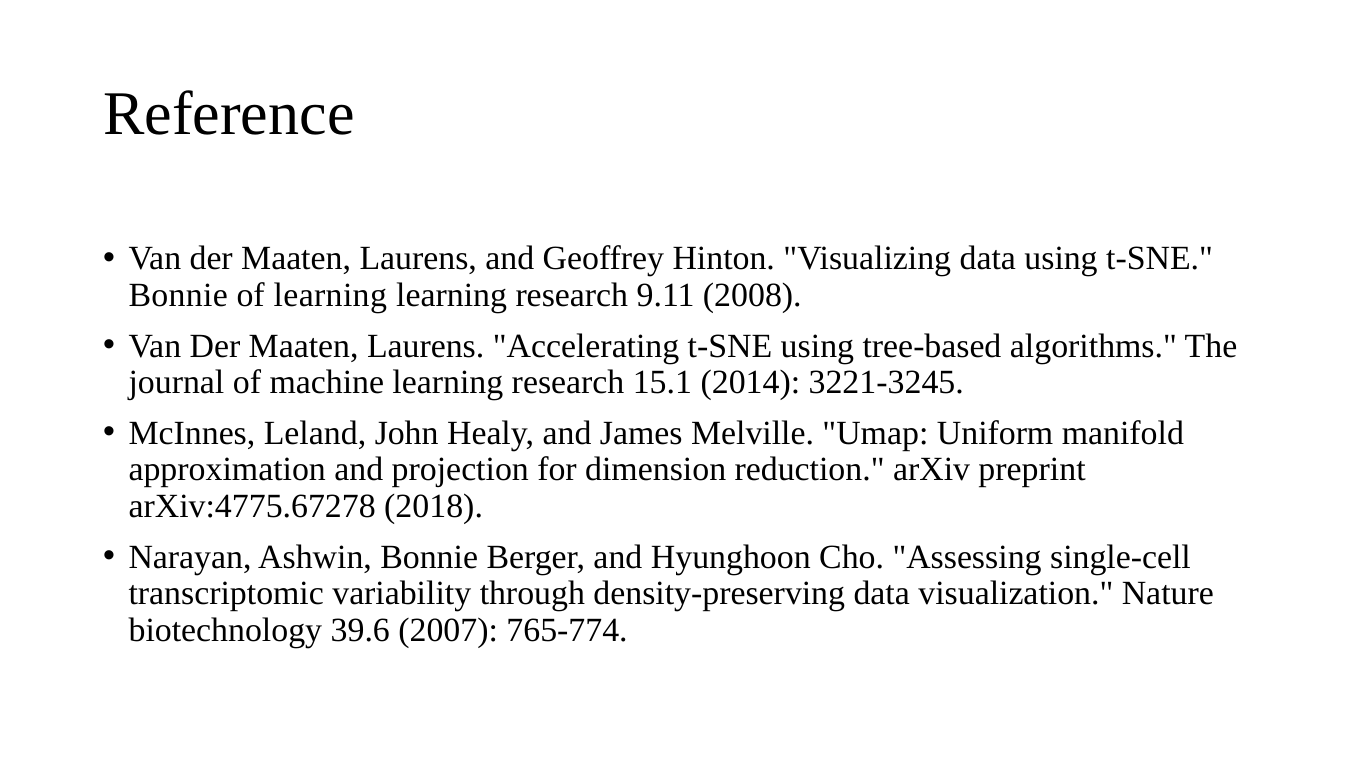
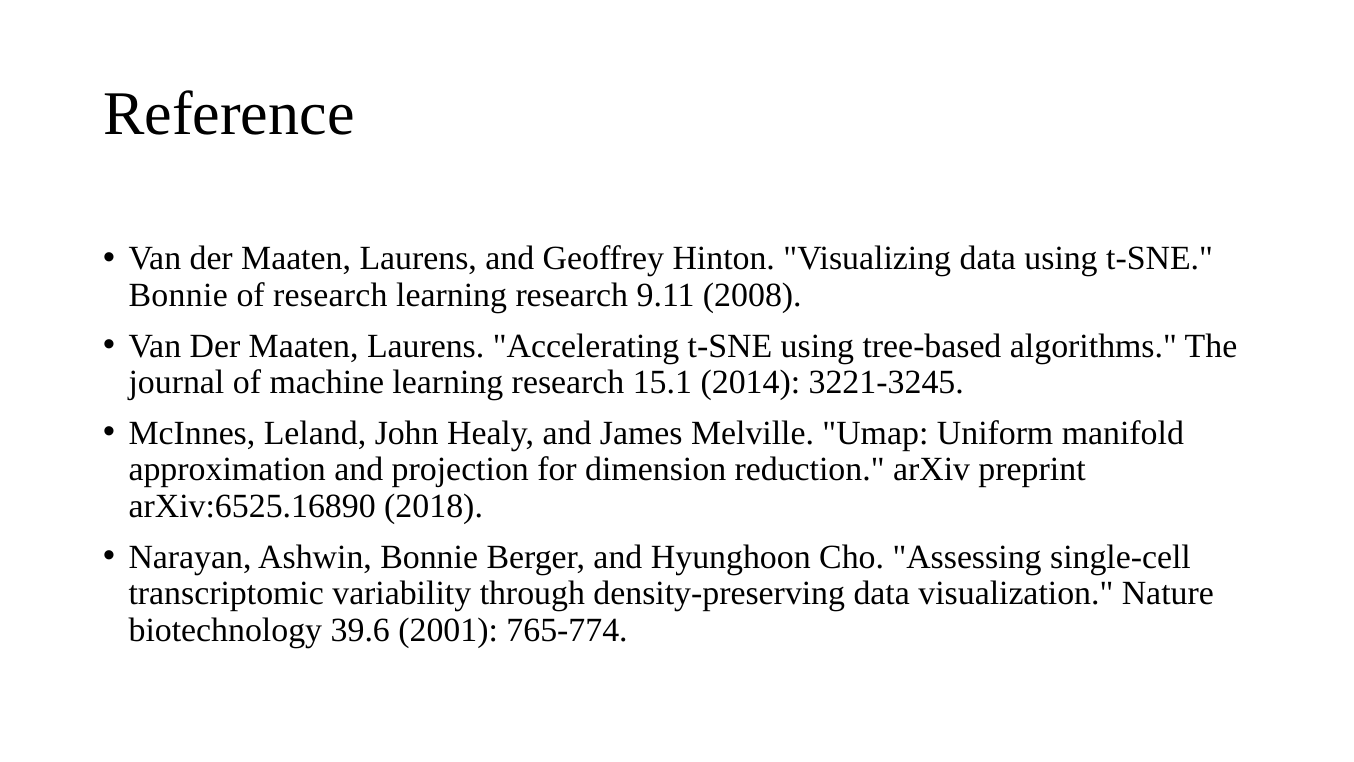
of learning: learning -> research (330, 295)
arXiv:4775.67278: arXiv:4775.67278 -> arXiv:6525.16890 (252, 506)
2007: 2007 -> 2001 (448, 630)
